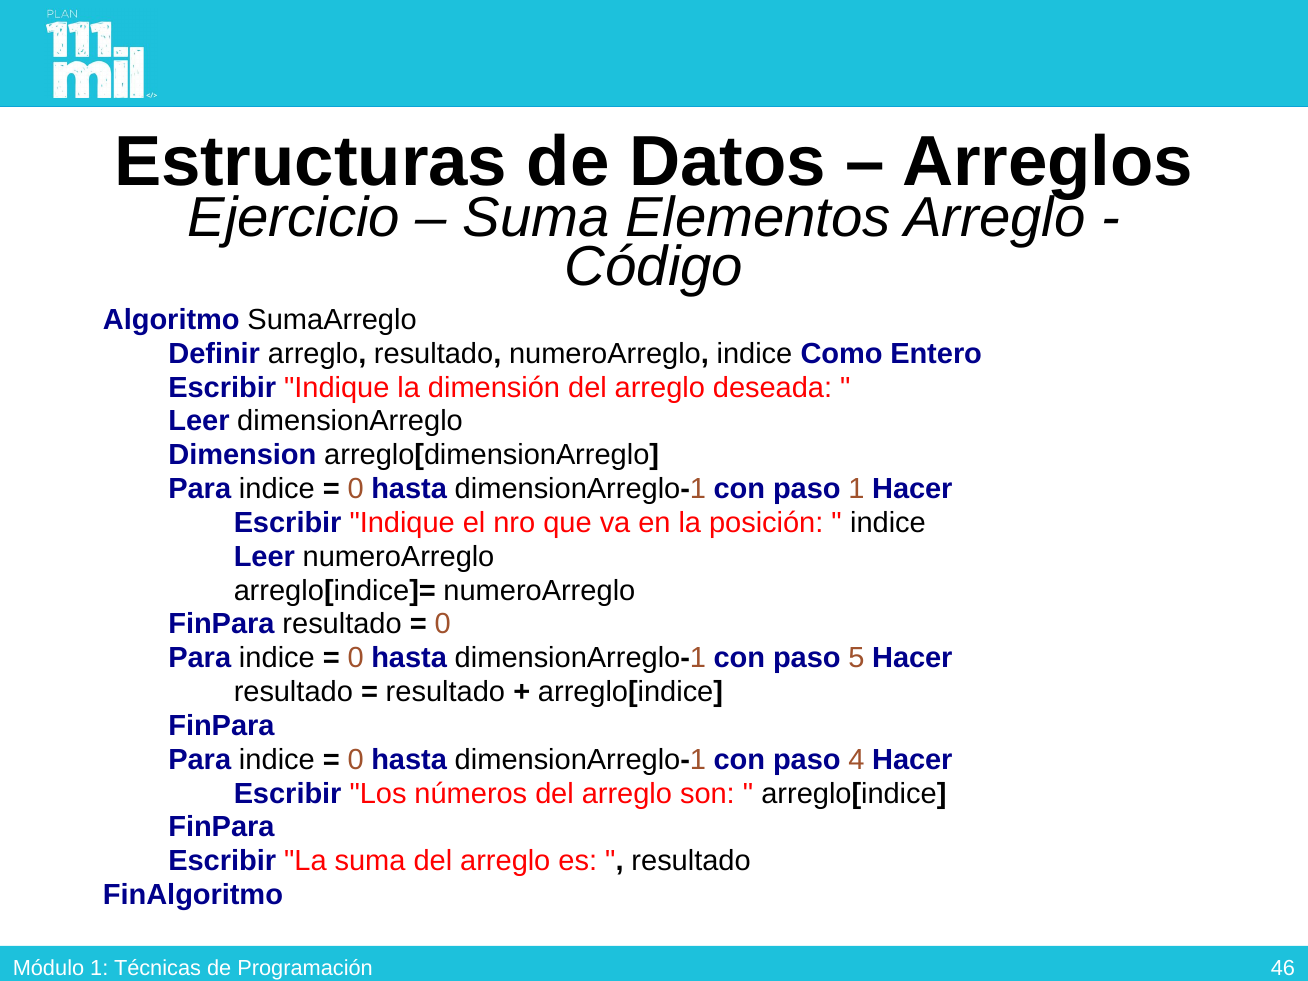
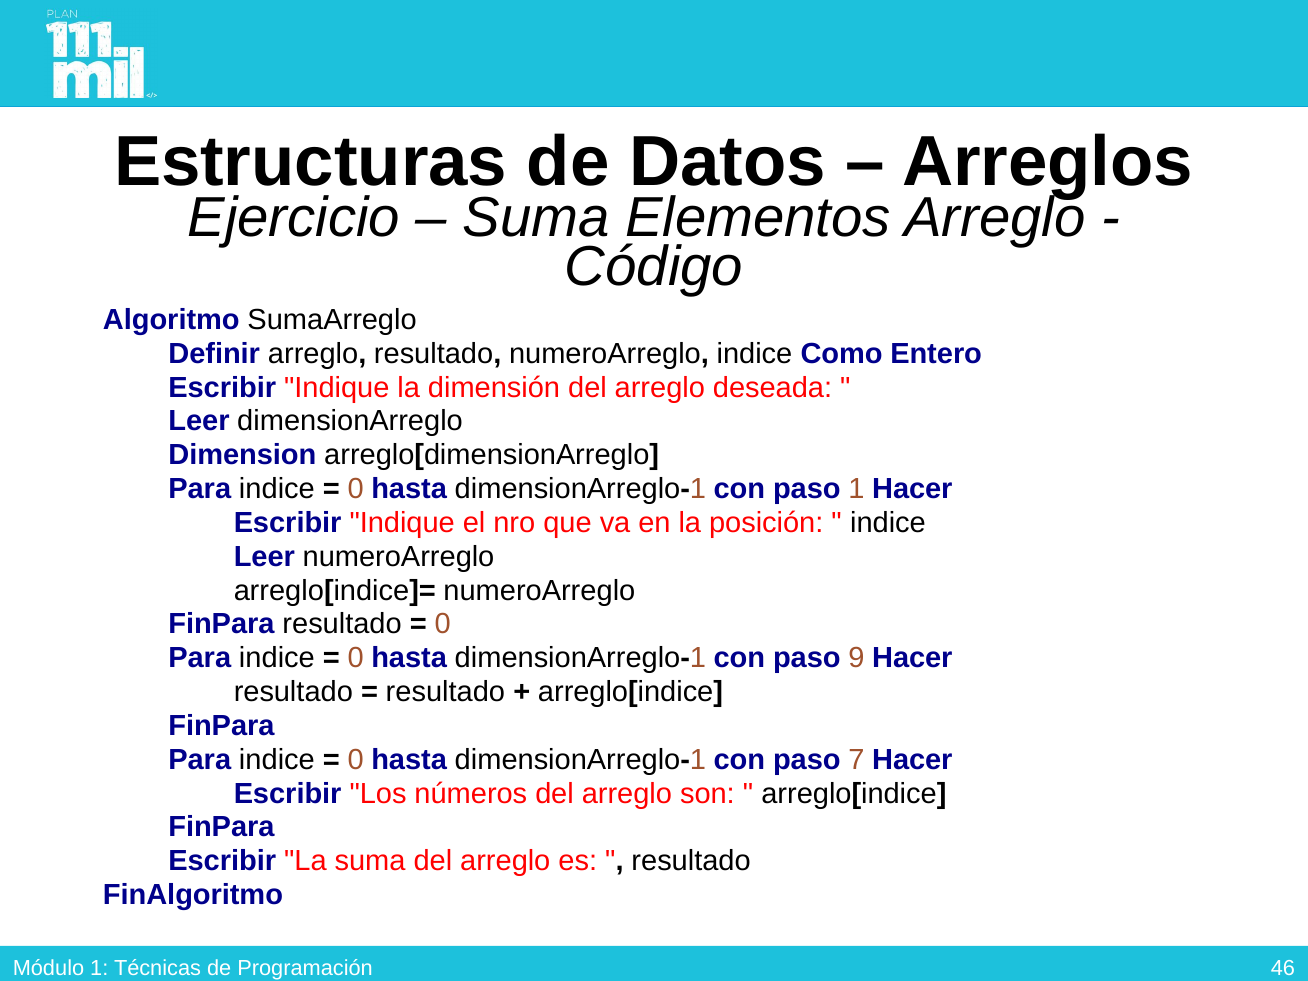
5: 5 -> 9 (856, 658)
4: 4 -> 7 (856, 760)
